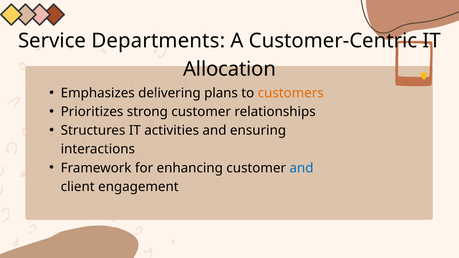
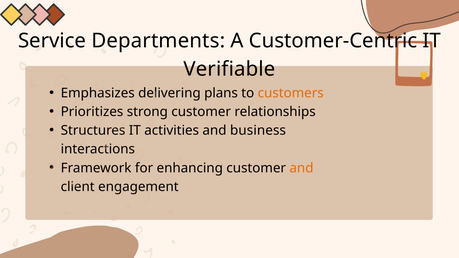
Allocation: Allocation -> Verifiable (229, 69)
ensuring: ensuring -> business (258, 131)
and colour: blue -> orange (301, 168)
